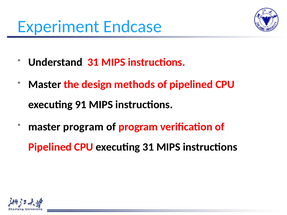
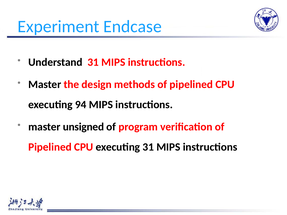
91: 91 -> 94 (81, 105)
master program: program -> unsigned (83, 127)
